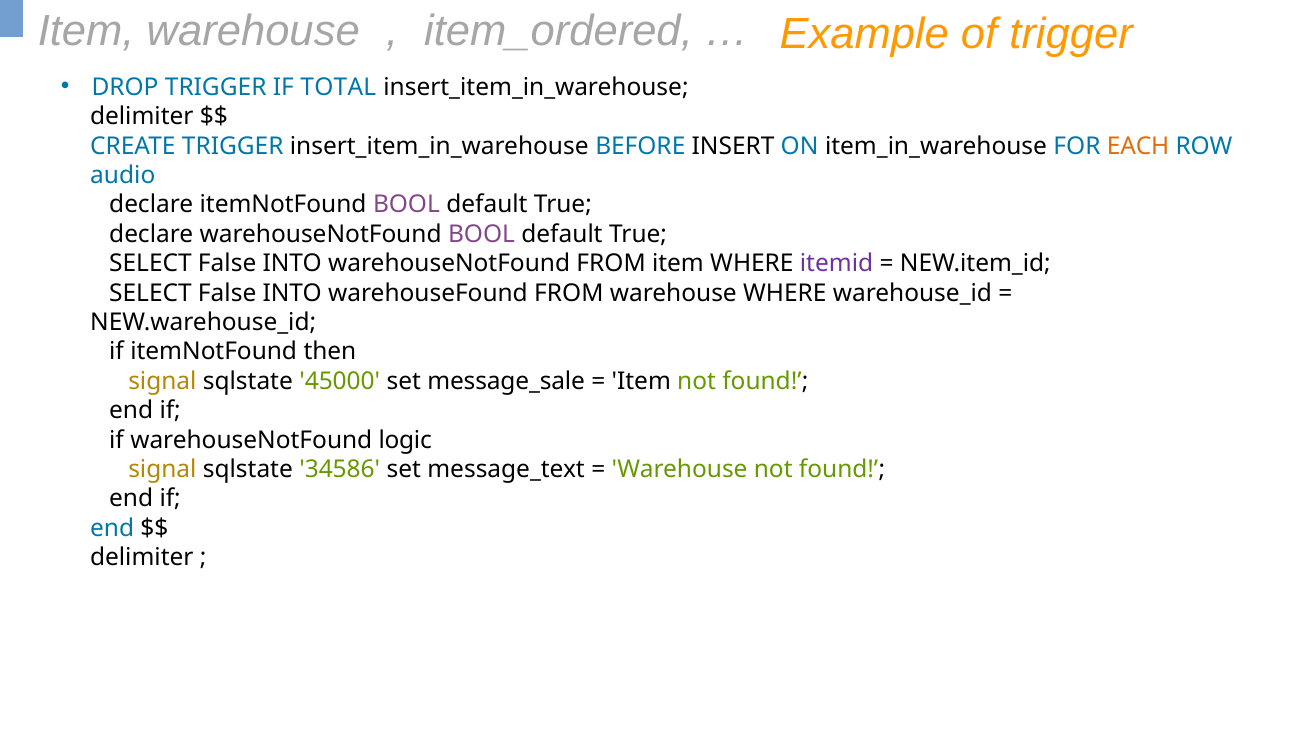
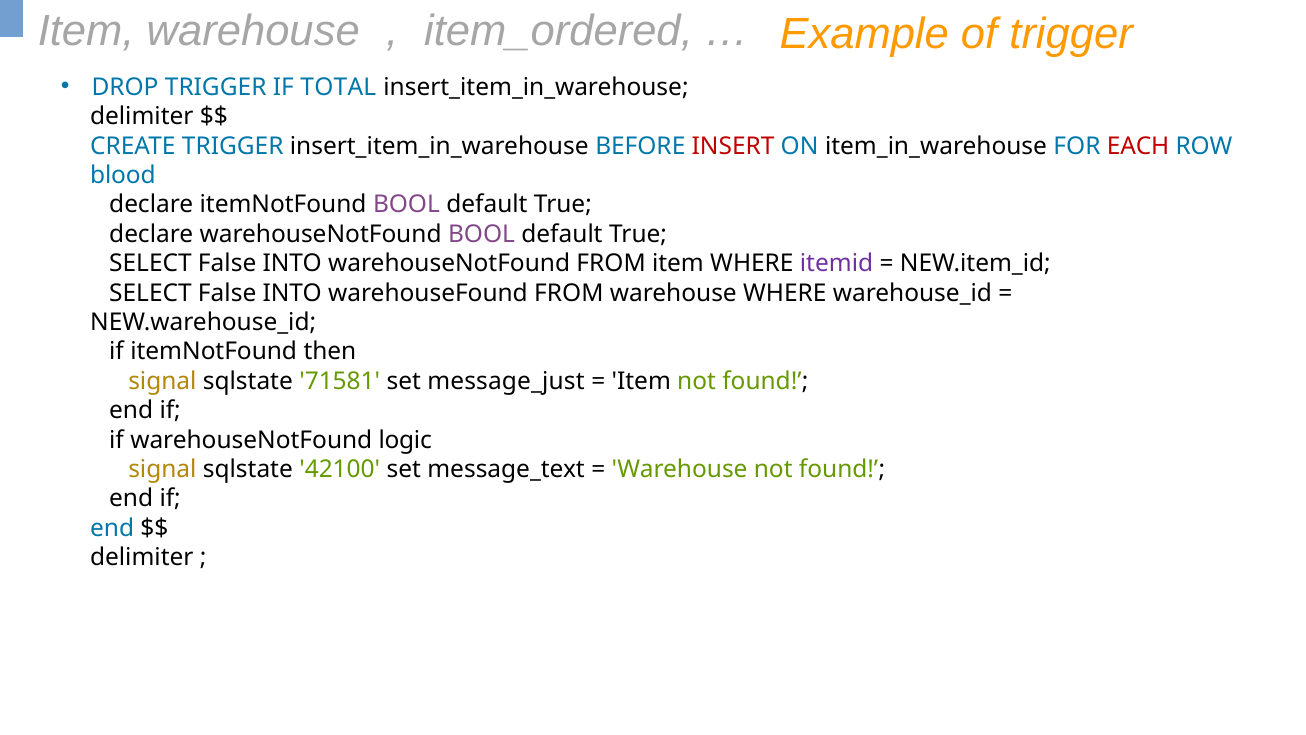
INSERT colour: black -> red (733, 146)
EACH colour: orange -> red (1138, 146)
audio: audio -> blood (123, 175)
45000: 45000 -> 71581 (340, 381)
message_sale: message_sale -> message_just (506, 381)
34586: 34586 -> 42100 (340, 469)
